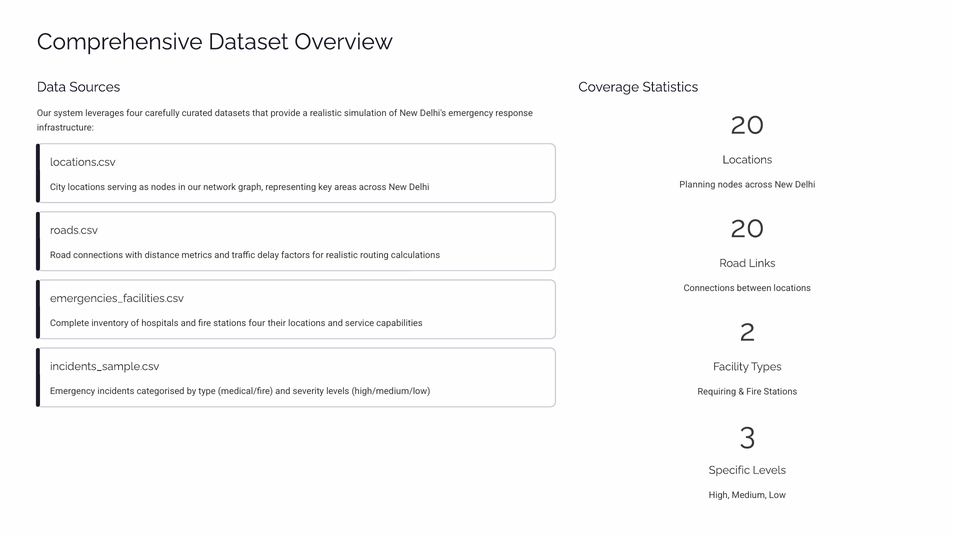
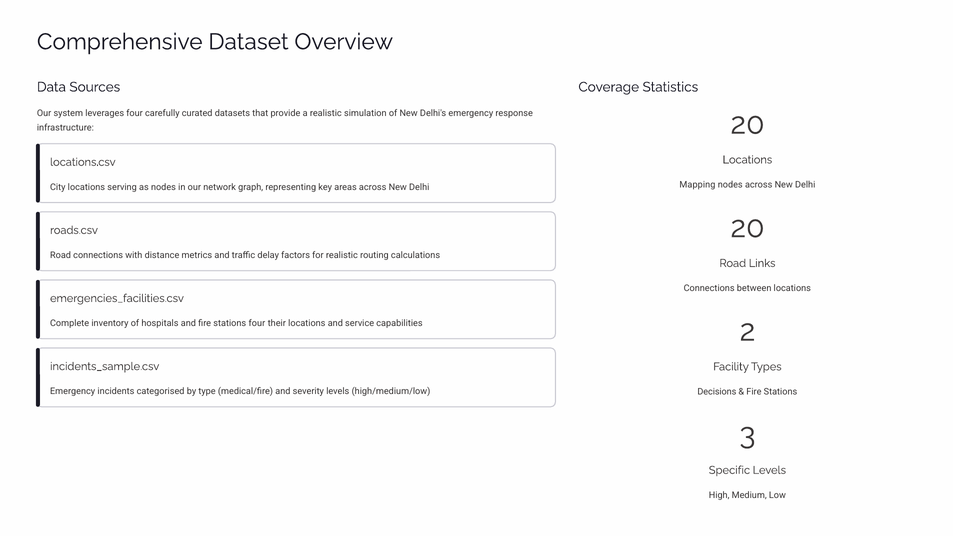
Planning: Planning -> Mapping (697, 185)
Requiring: Requiring -> Decisions (717, 392)
